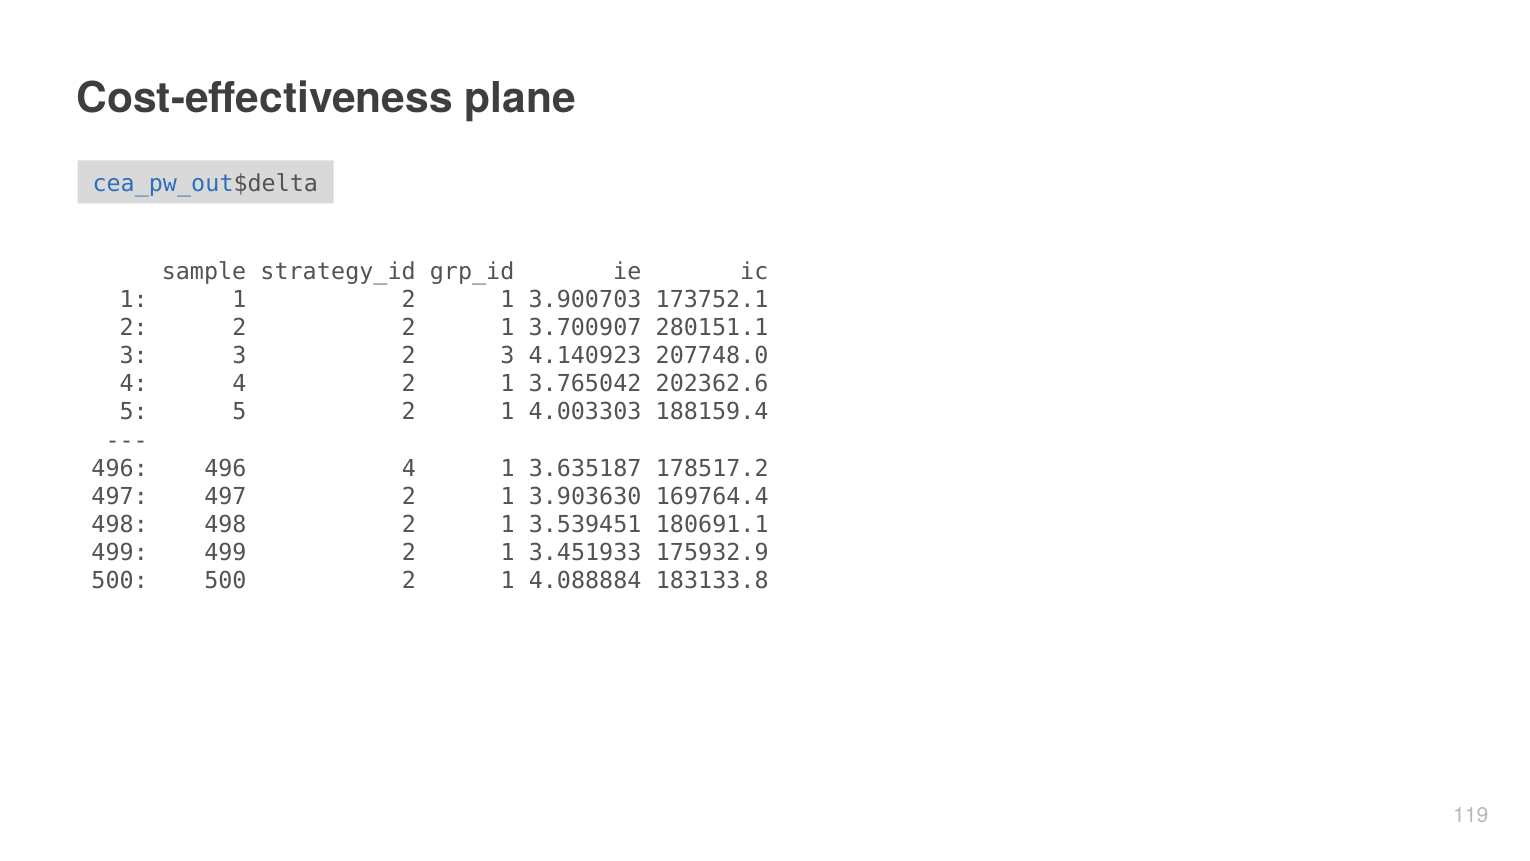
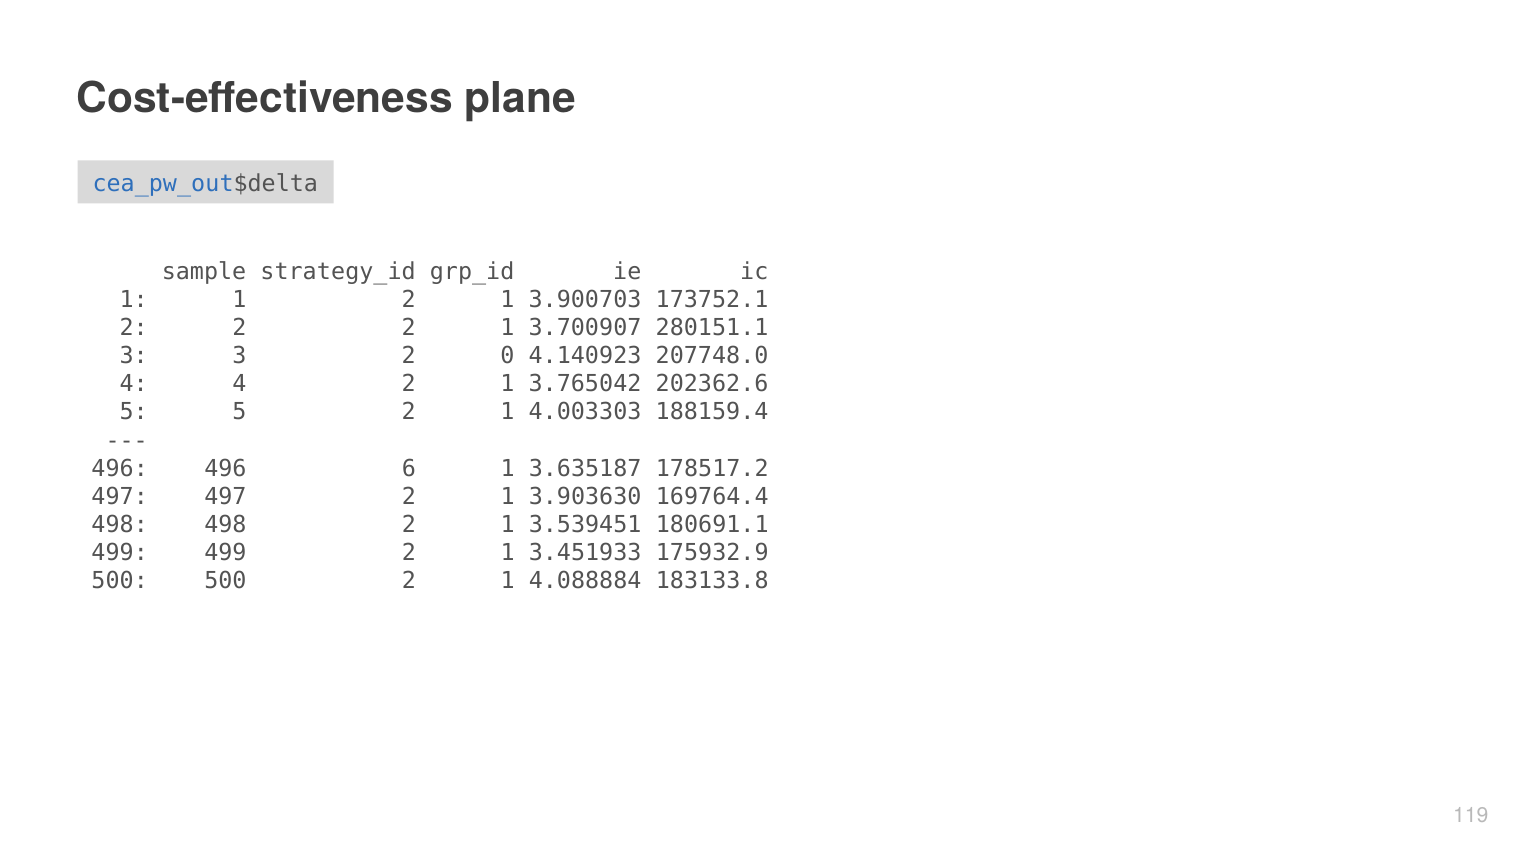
2 3: 3 -> 0 (507, 356)
496 4: 4 -> 6 (409, 468)
